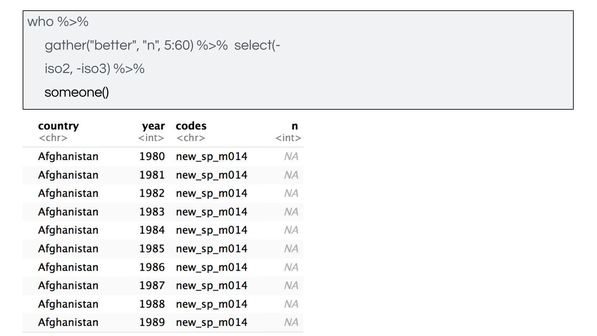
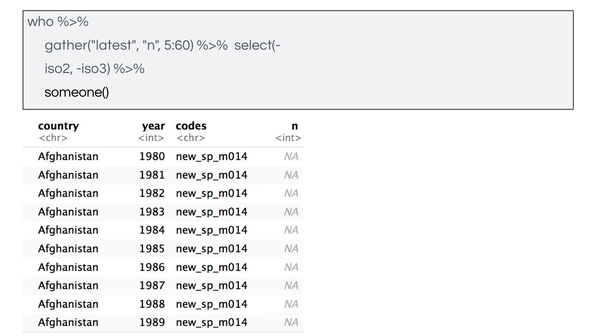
gather("better: gather("better -> gather("latest (92, 45)
